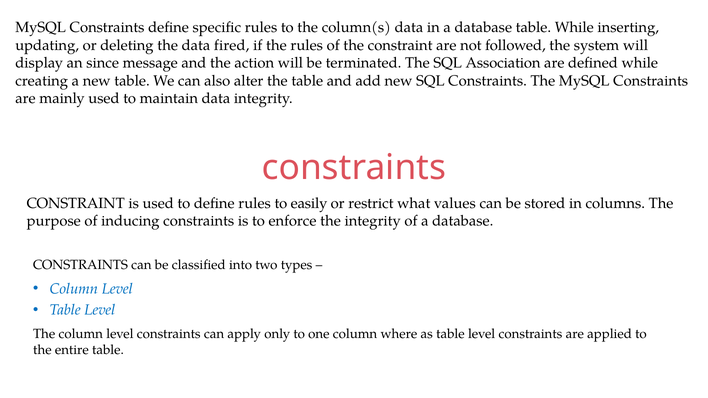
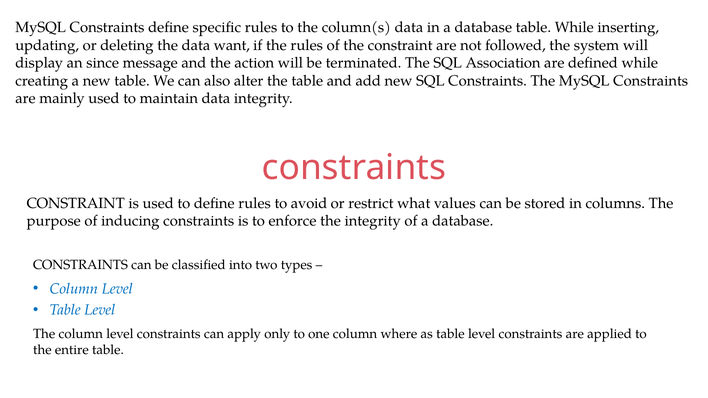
fired: fired -> want (232, 45)
easily: easily -> avoid (309, 203)
